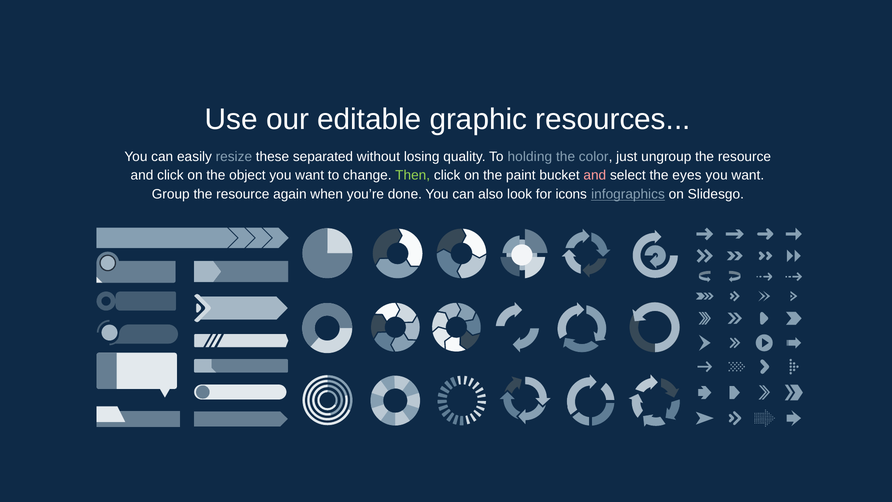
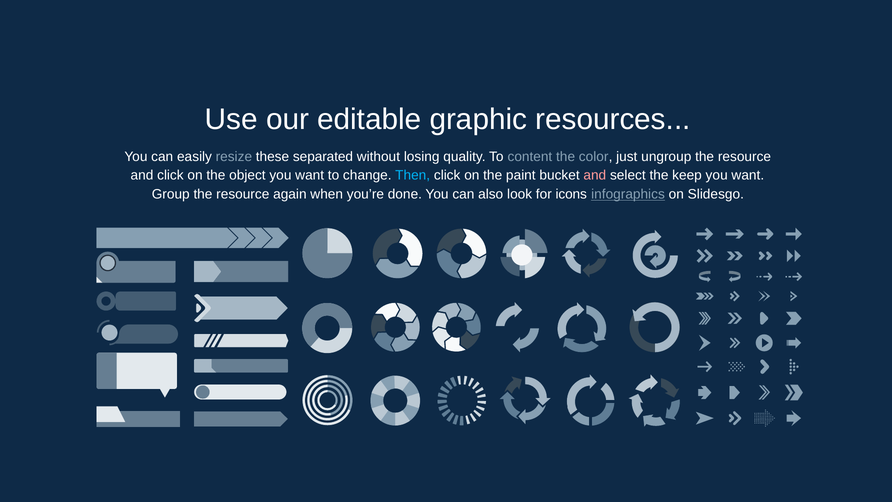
holding: holding -> content (530, 156)
Then colour: light green -> light blue (413, 175)
eyes: eyes -> keep (687, 175)
